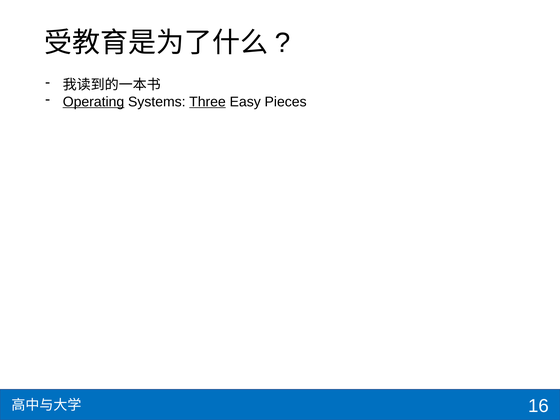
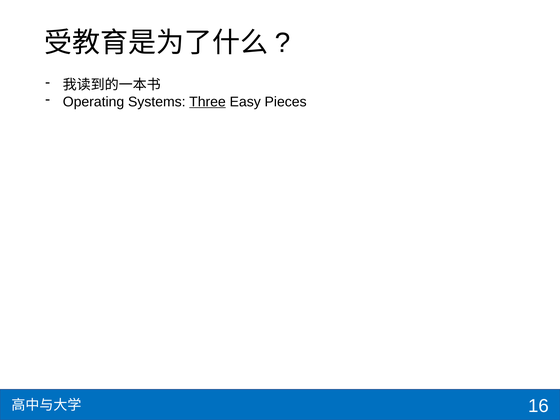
Operating underline: present -> none (94, 102)
